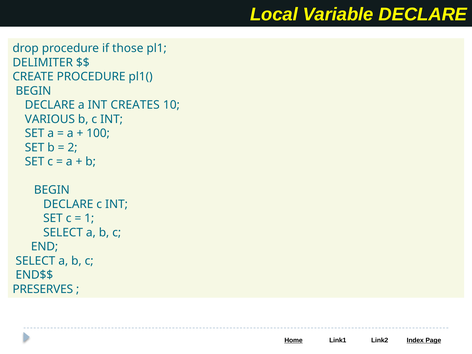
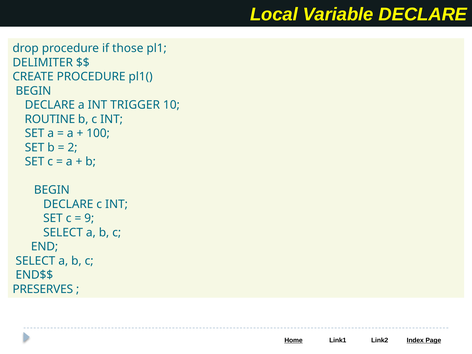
CREATES: CREATES -> TRIGGER (135, 105)
VARIOUS: VARIOUS -> ROUTINE (50, 119)
1: 1 -> 9 (89, 218)
